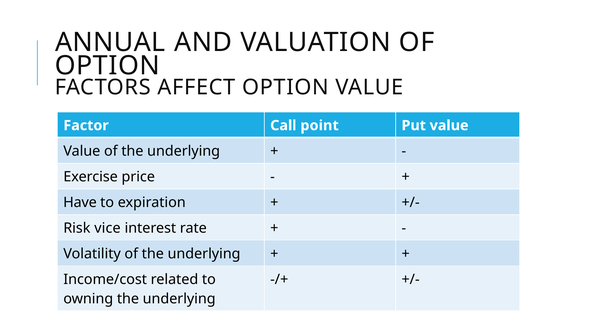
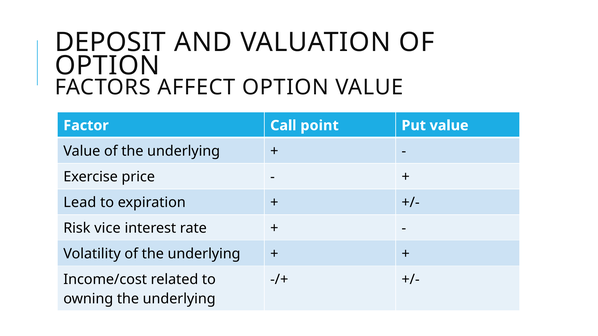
ANNUAL: ANNUAL -> DEPOSIT (110, 42)
Have: Have -> Lead (80, 203)
